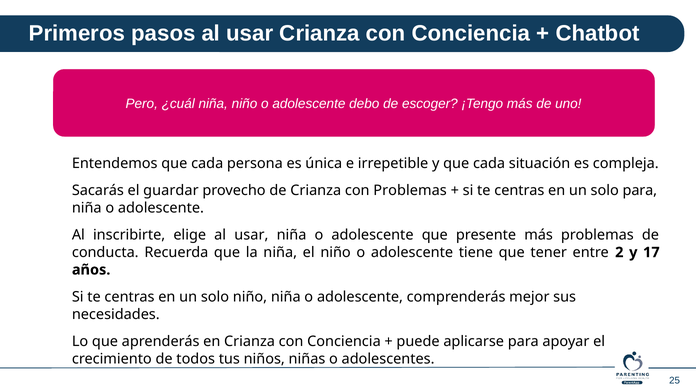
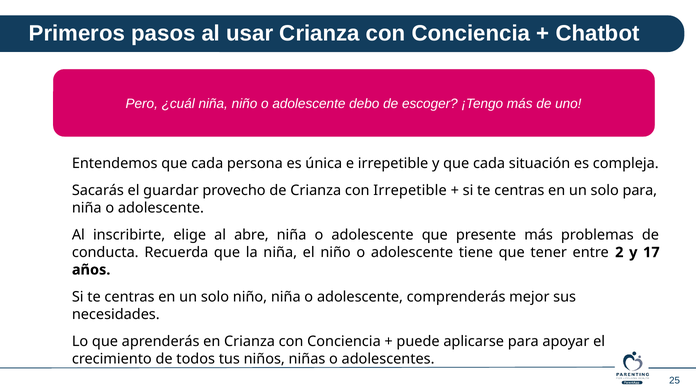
con Problemas: Problemas -> Irrepetible (410, 190)
elige al usar: usar -> abre (251, 235)
